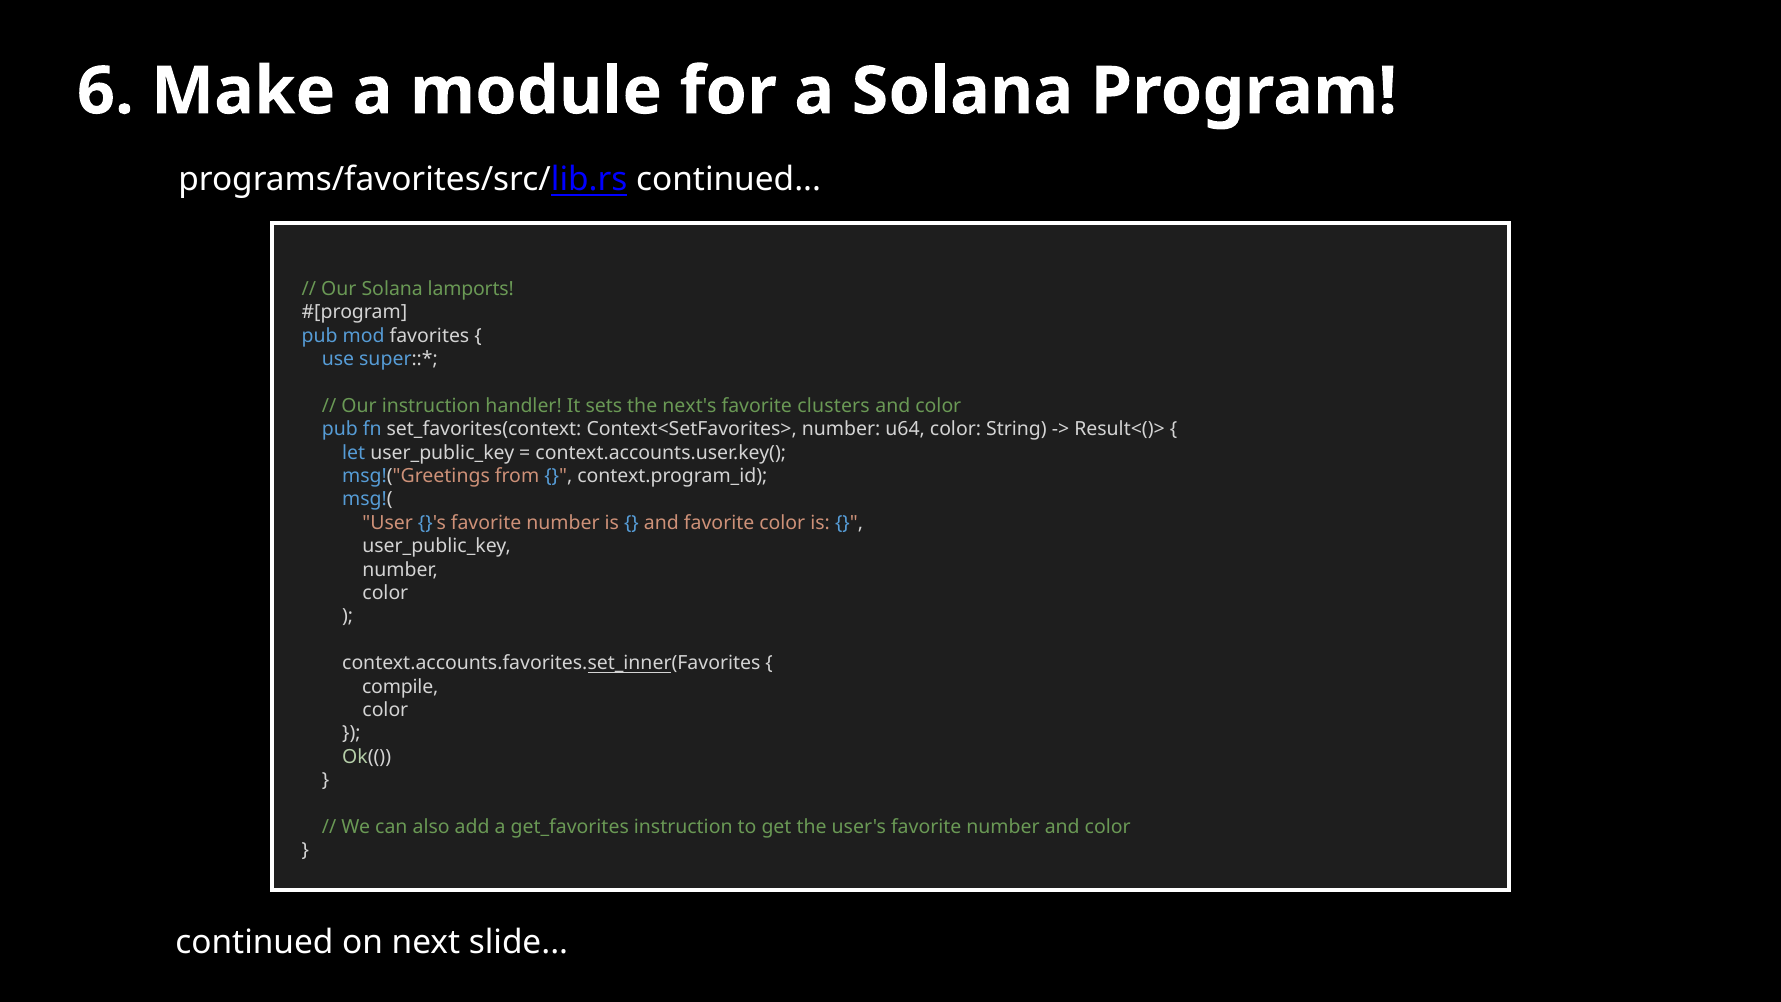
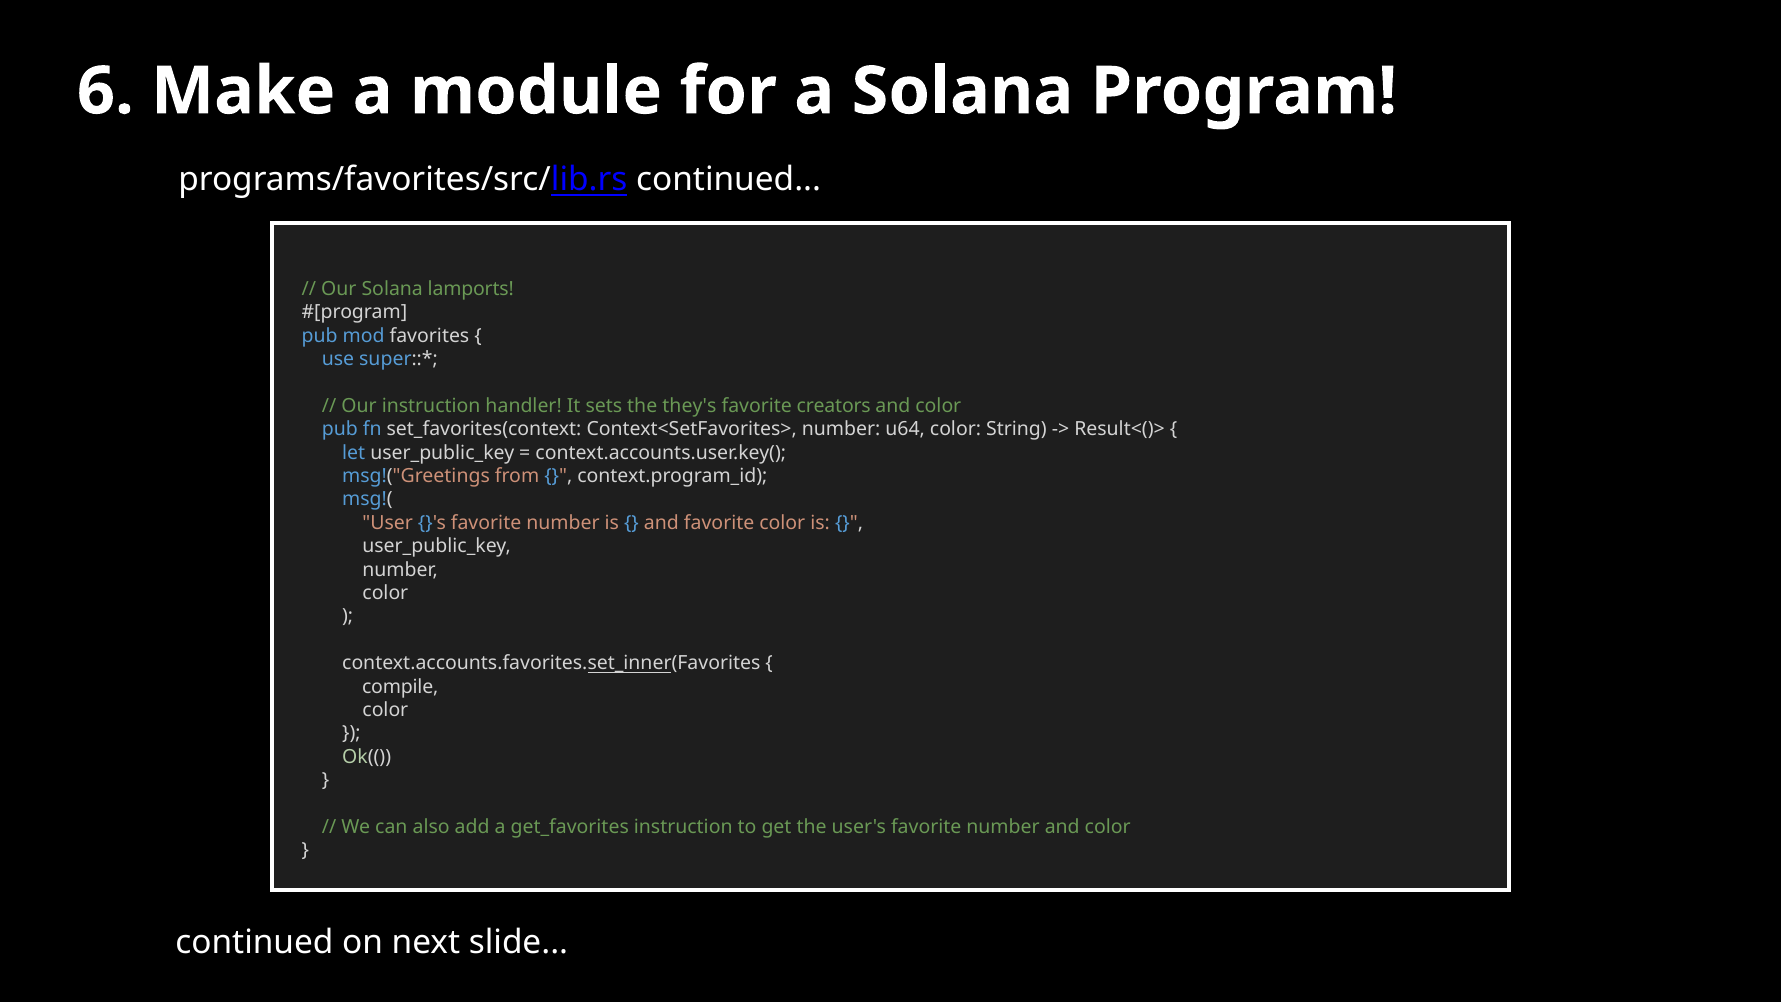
next's: next's -> they's (689, 406)
clusters: clusters -> creators (834, 406)
